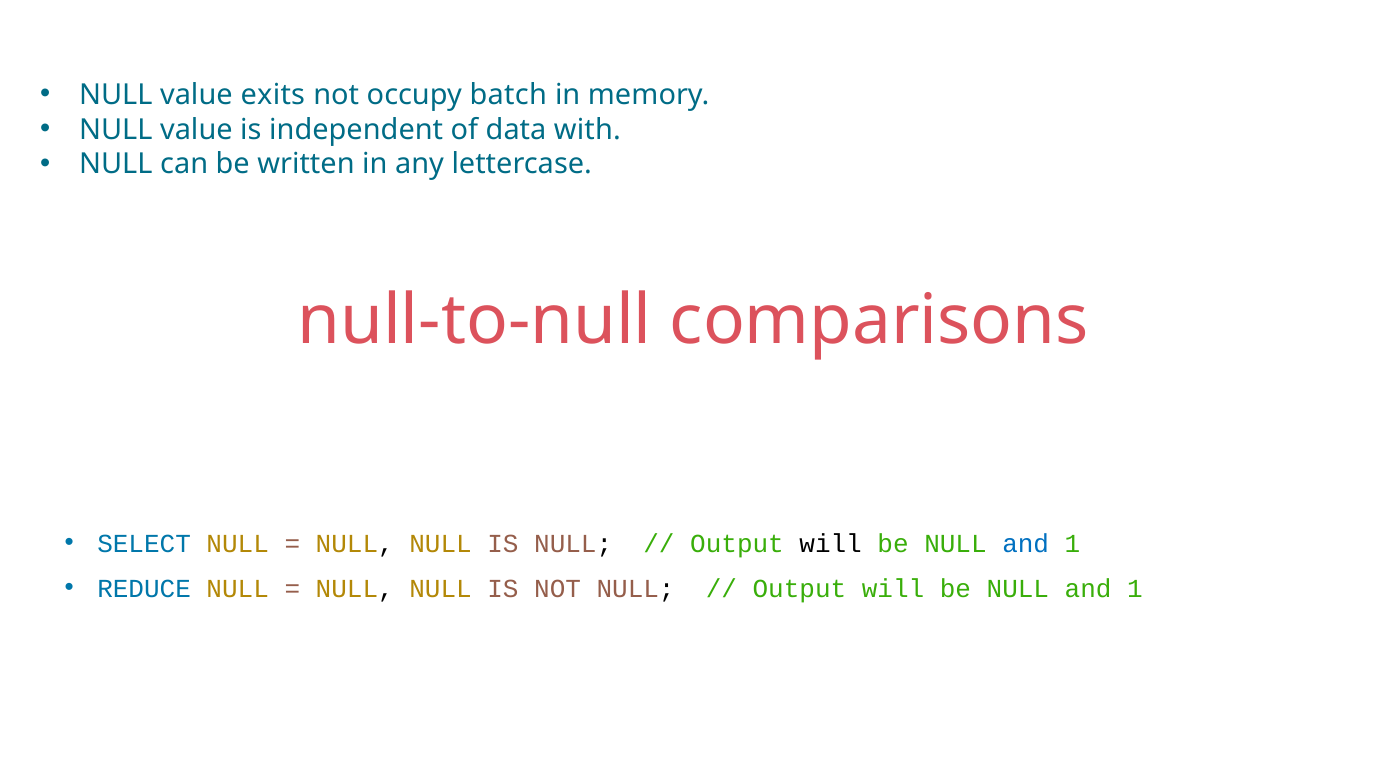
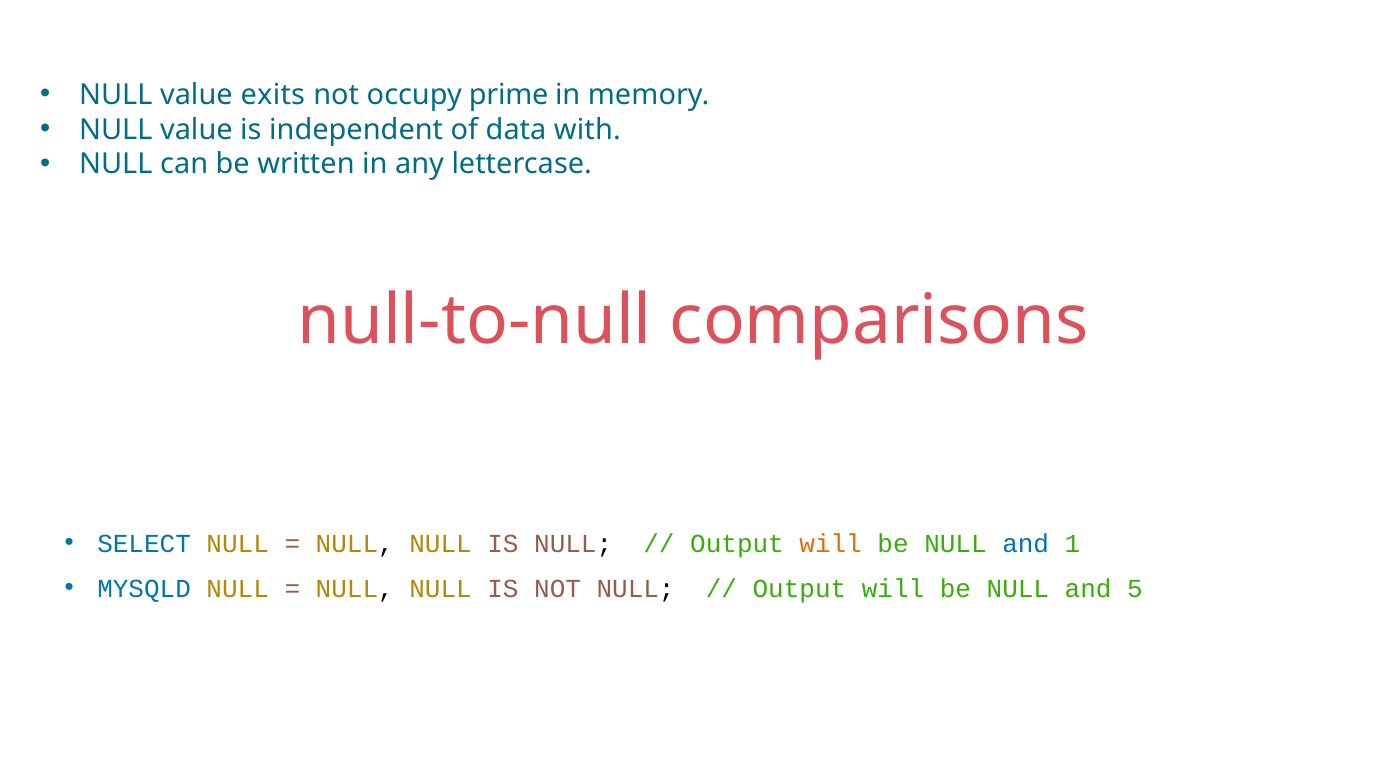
batch: batch -> prime (509, 95)
will colour: black -> orange (831, 544)
REDUCE: REDUCE -> MYSQLD (144, 589)
1: 1 -> 5 (1135, 589)
